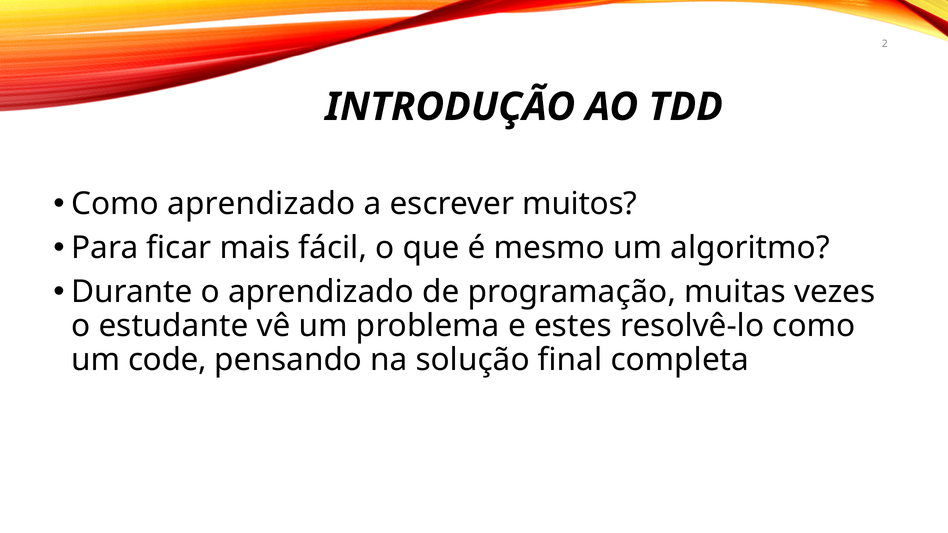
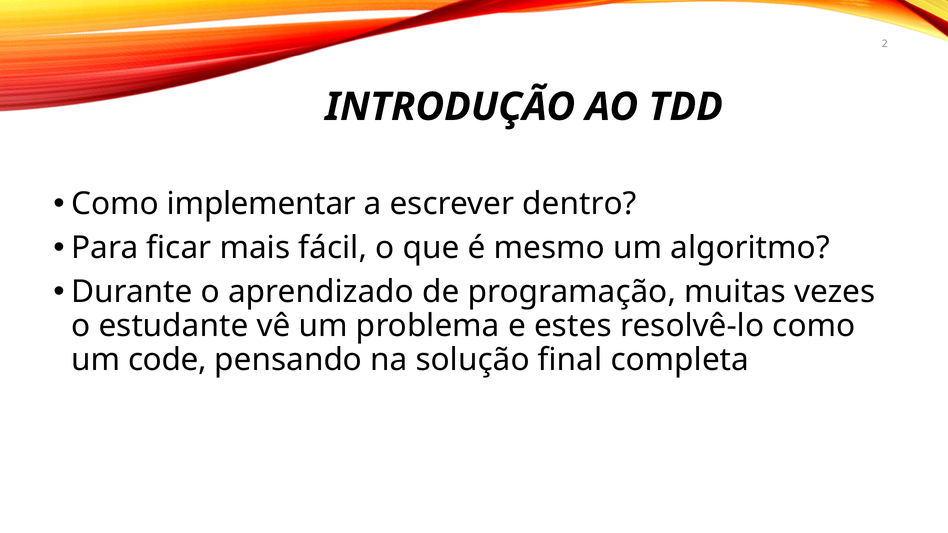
Como aprendizado: aprendizado -> implementar (261, 204)
muitos: muitos -> dentro (580, 204)
